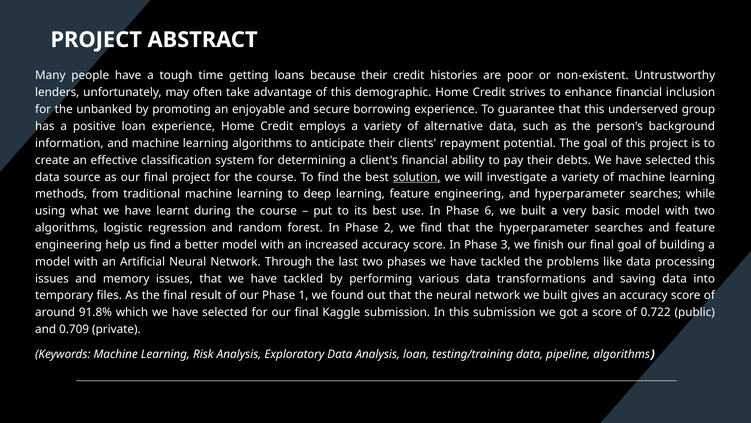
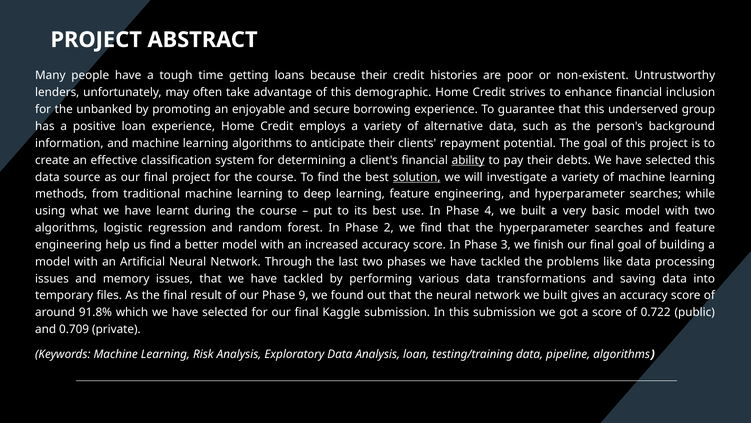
ability underline: none -> present (468, 160)
6: 6 -> 4 (489, 211)
1: 1 -> 9 (304, 295)
